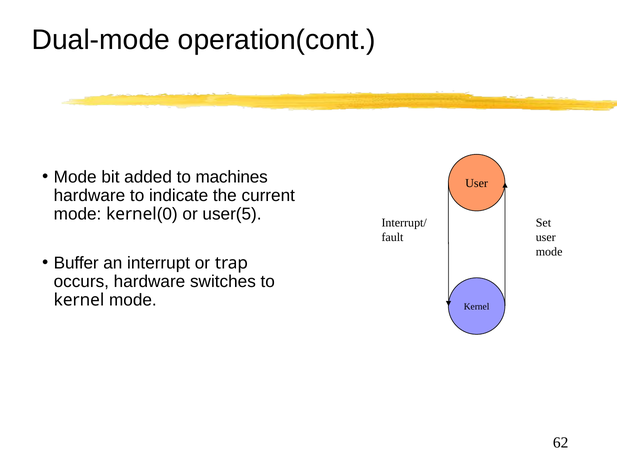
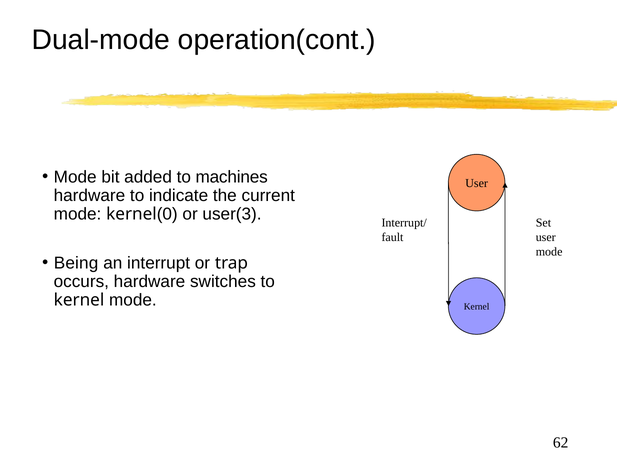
user(5: user(5 -> user(3 (232, 214)
Buffer: Buffer -> Being (76, 263)
